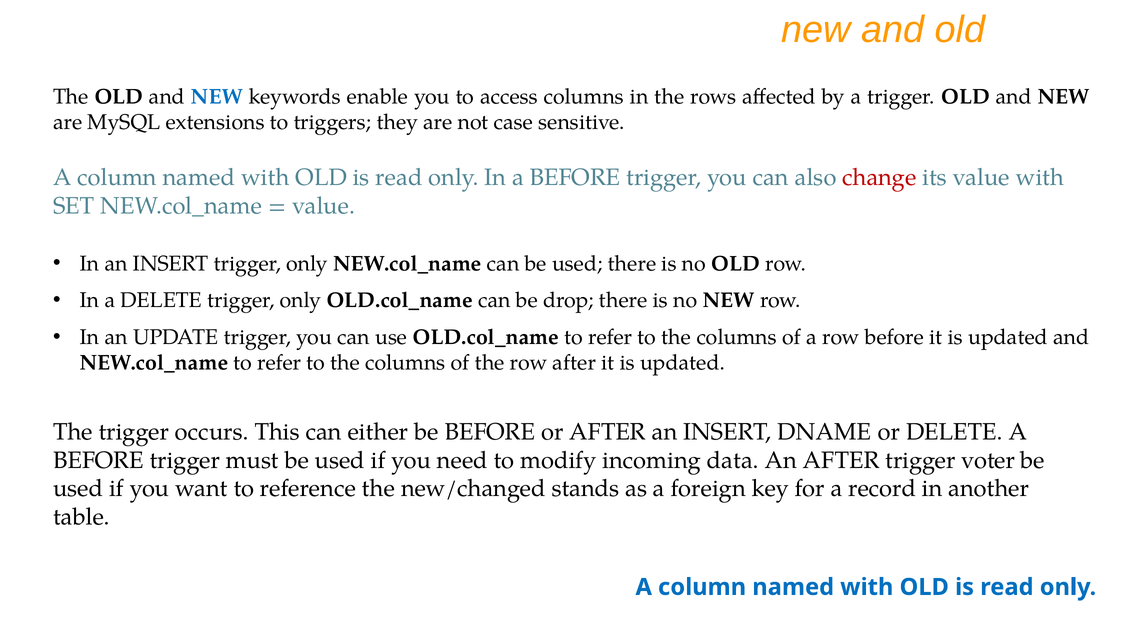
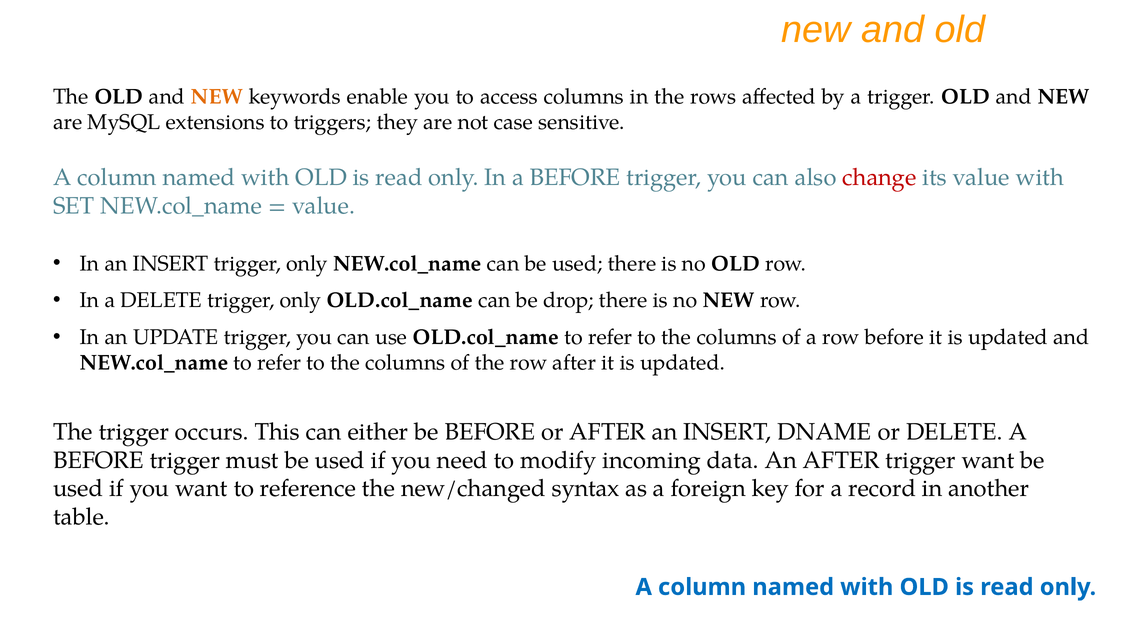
NEW colour: blue -> orange (217, 97)
trigger voter: voter -> want (988, 460)
stands: stands -> syntax (586, 489)
